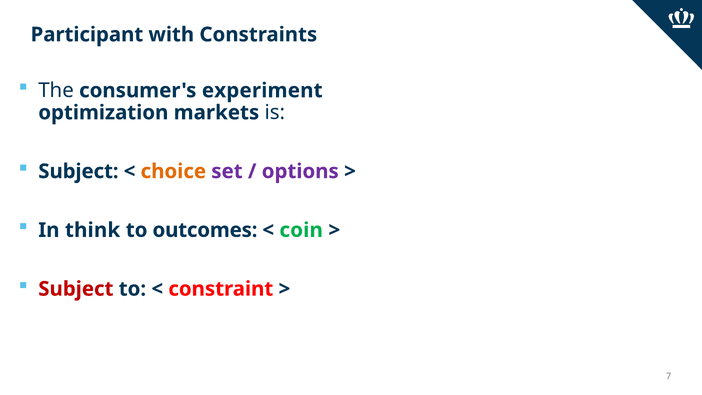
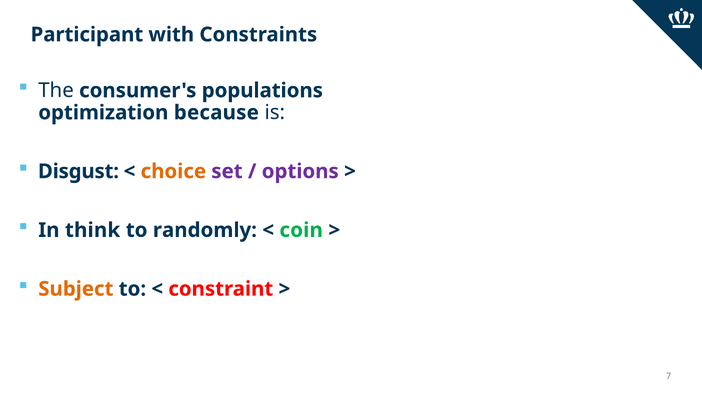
experiment: experiment -> populations (262, 90)
markets: markets -> because (216, 113)
Subject: Subject -> Disgust (78, 171)
outcomes: outcomes -> randomly (205, 230)
Subject colour: red -> orange (76, 289)
